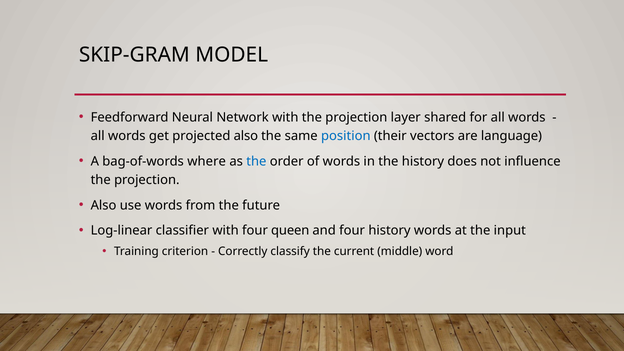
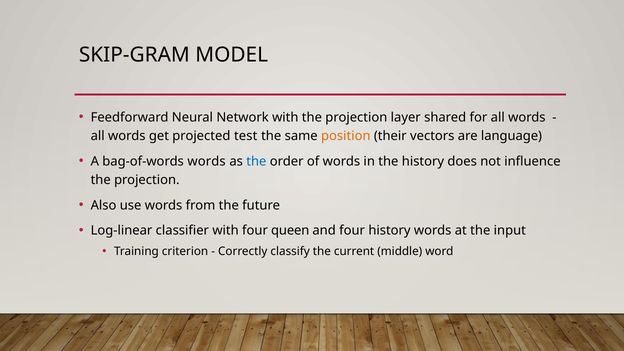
projected also: also -> test (246, 136)
position colour: blue -> orange (346, 136)
bag-of-words where: where -> words (207, 161)
